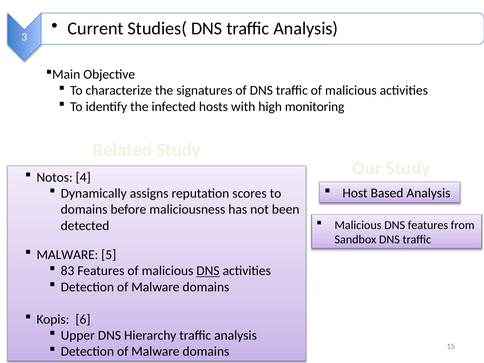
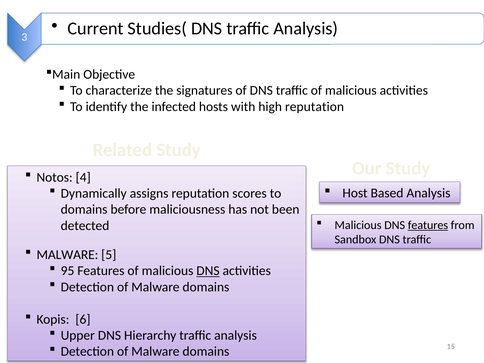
high monitoring: monitoring -> reputation (315, 107)
features underline: none -> present (428, 225)
83: 83 -> 95 (68, 271)
